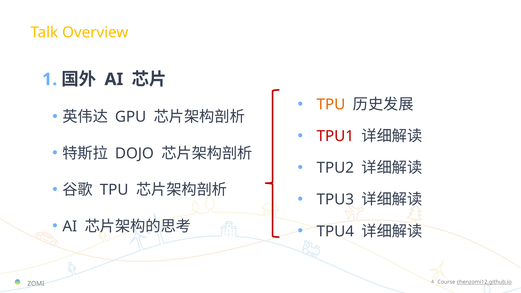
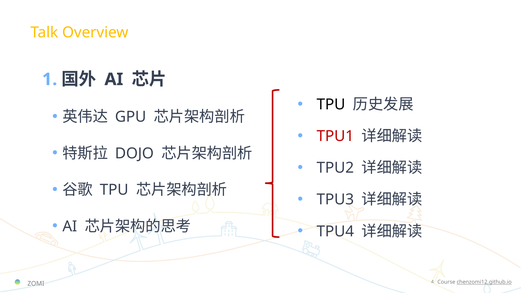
TPU colour: orange -> black (331, 105)
